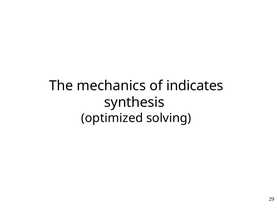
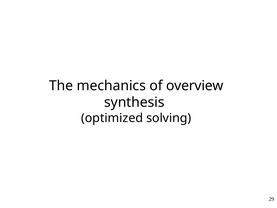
indicates: indicates -> overview (195, 86)
